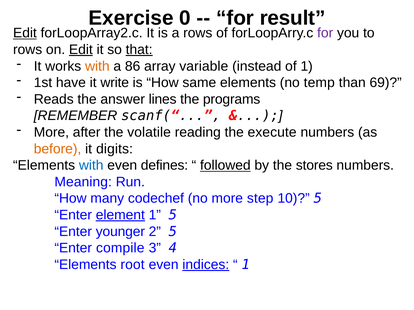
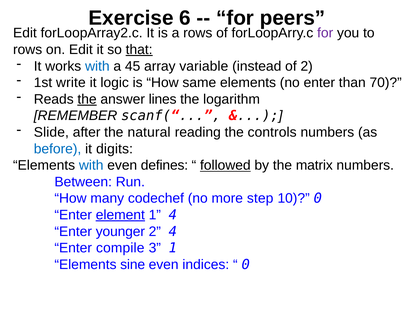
0: 0 -> 6 (185, 18)
result: result -> peers (292, 18)
Edit underline: present -> none (25, 33)
Edit underline: present -> none (81, 50)
with colour: orange -> blue (97, 66)
86: 86 -> 45 (133, 66)
of 1: 1 -> 2 (307, 66)
have: have -> write (71, 83)
write: write -> logic (115, 83)
no temp: temp -> enter (319, 83)
69: 69 -> 70 (386, 83)
the underline: none -> present (87, 99)
programs: programs -> logarithm (232, 99)
More: More -> Slide (51, 133)
volatile: volatile -> natural (149, 133)
execute: execute -> controls (272, 133)
before colour: orange -> blue (58, 149)
stores: stores -> matrix (314, 166)
Meaning: Meaning -> Between (83, 182)
10 5: 5 -> 0 (318, 199)
1 5: 5 -> 4 (173, 215)
2 5: 5 -> 4 (173, 232)
3 4: 4 -> 1 (173, 248)
root: root -> sine (133, 265)
indices underline: present -> none (206, 265)
1: 1 -> 0 (246, 265)
